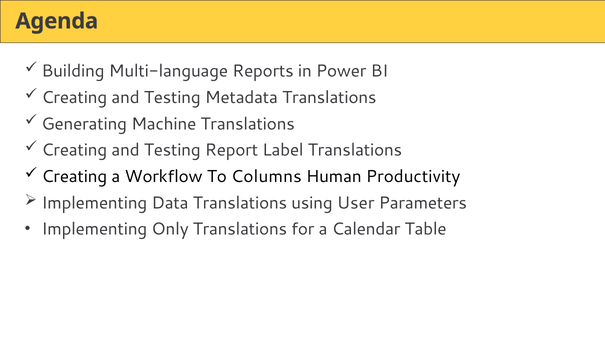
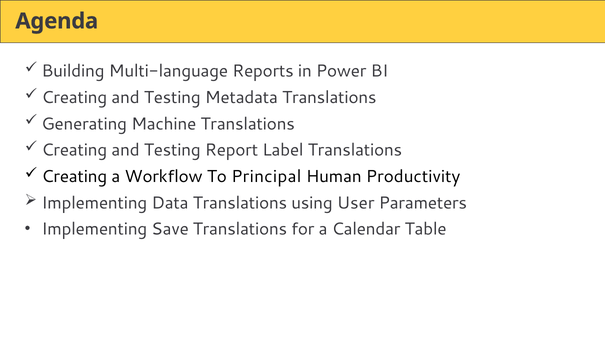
Columns: Columns -> Principal (266, 177)
Only: Only -> Save (170, 229)
